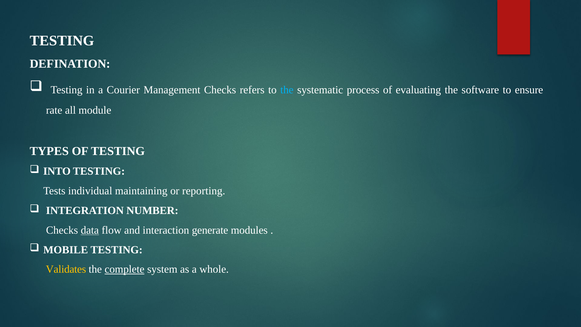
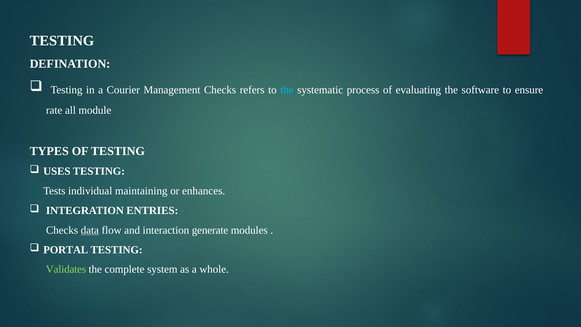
INTO: INTO -> USES (57, 171)
reporting: reporting -> enhances (204, 191)
NUMBER: NUMBER -> ENTRIES (152, 210)
MOBILE: MOBILE -> PORTAL (66, 250)
Validates colour: yellow -> light green (66, 269)
complete underline: present -> none (125, 269)
